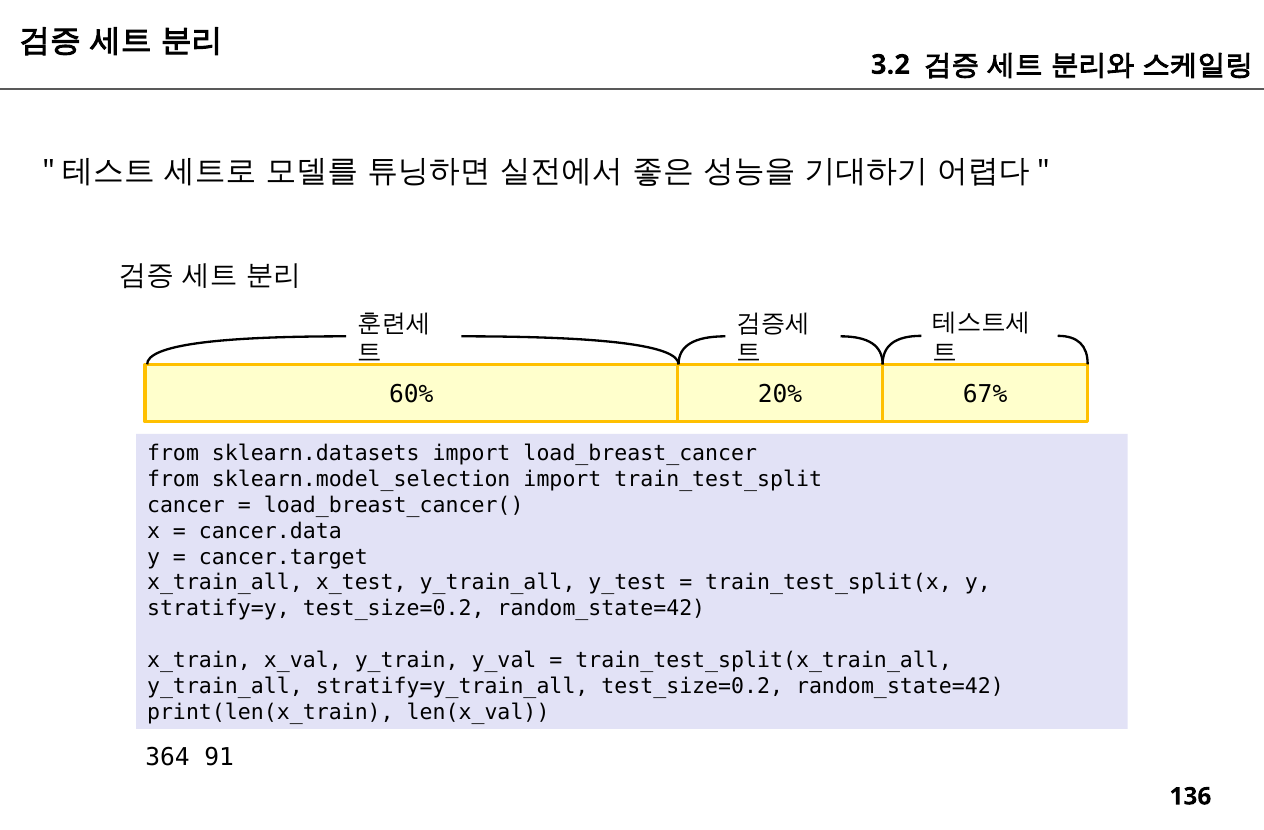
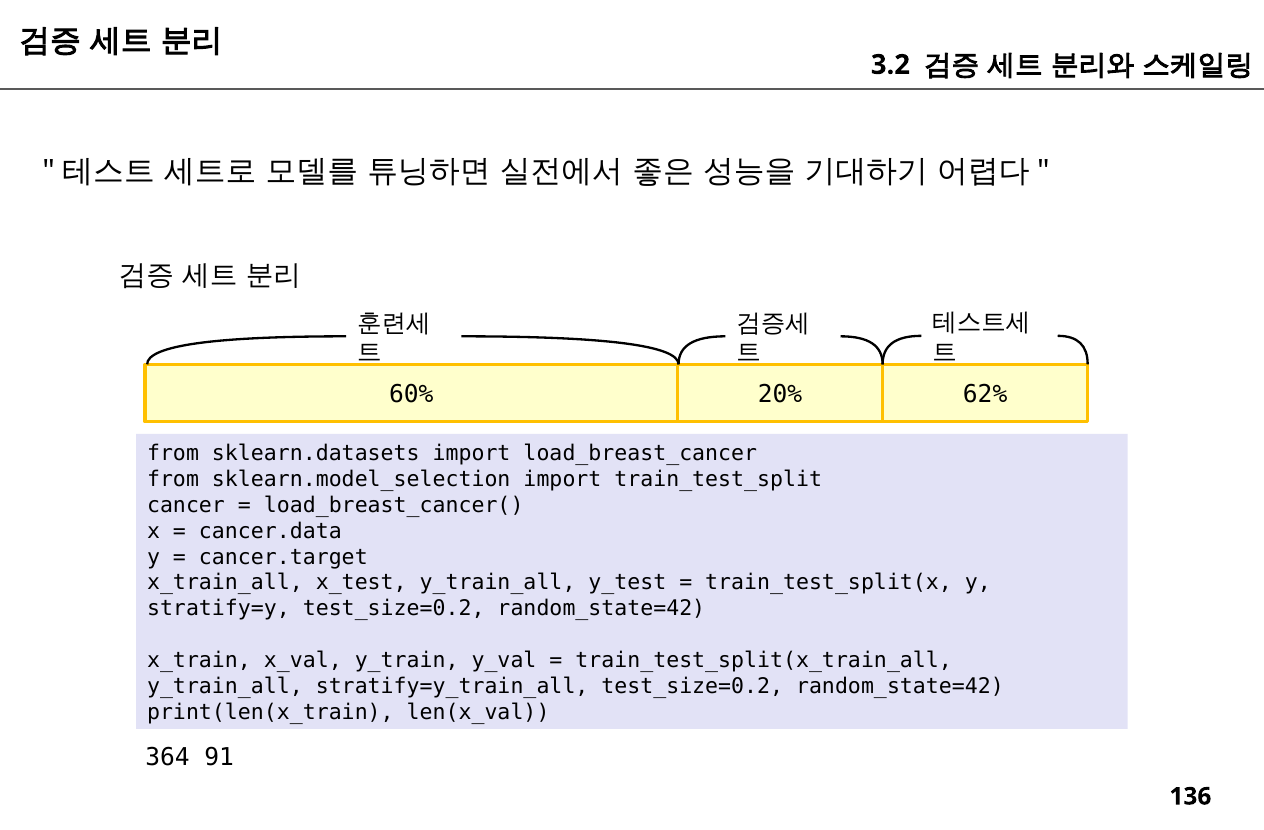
67%: 67% -> 62% (985, 395)
